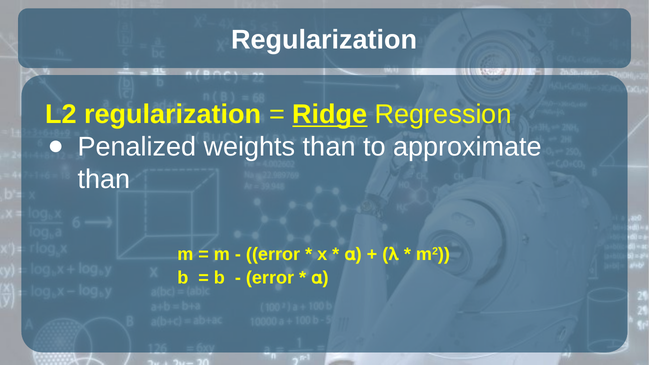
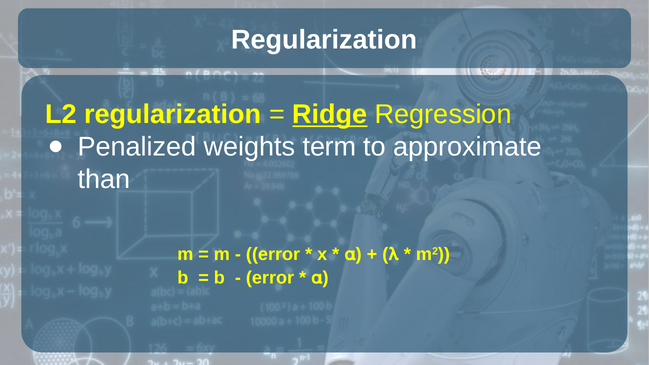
weights than: than -> term (329, 147)
